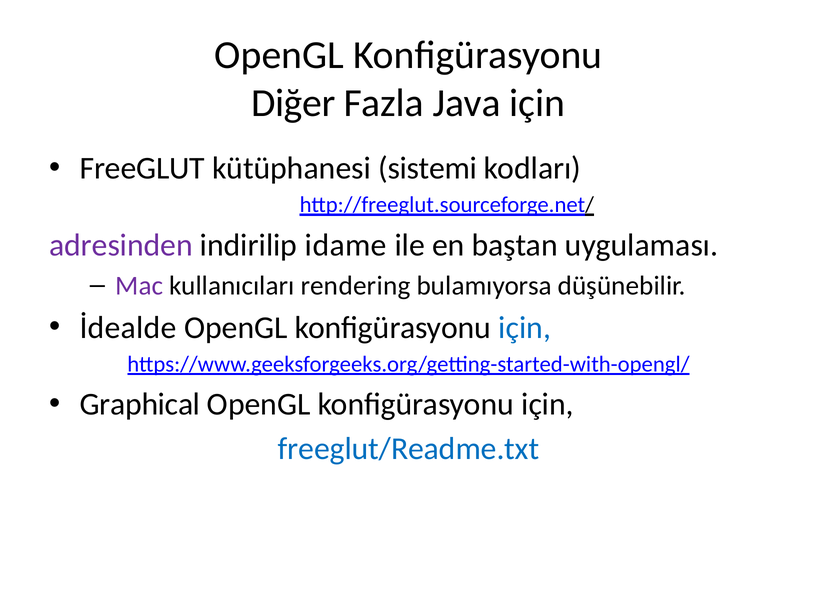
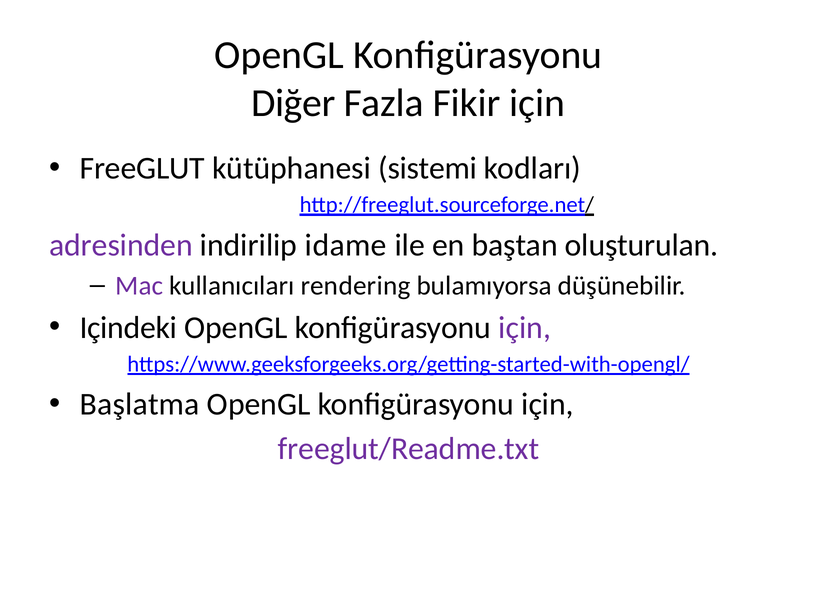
Java: Java -> Fikir (467, 103)
uygulaması: uygulaması -> oluşturulan (642, 245)
İdealde: İdealde -> Içindeki (128, 328)
için colour: blue -> purple (525, 328)
Graphical: Graphical -> Başlatma (140, 404)
freeglut/Readme.txt colour: blue -> purple (409, 449)
